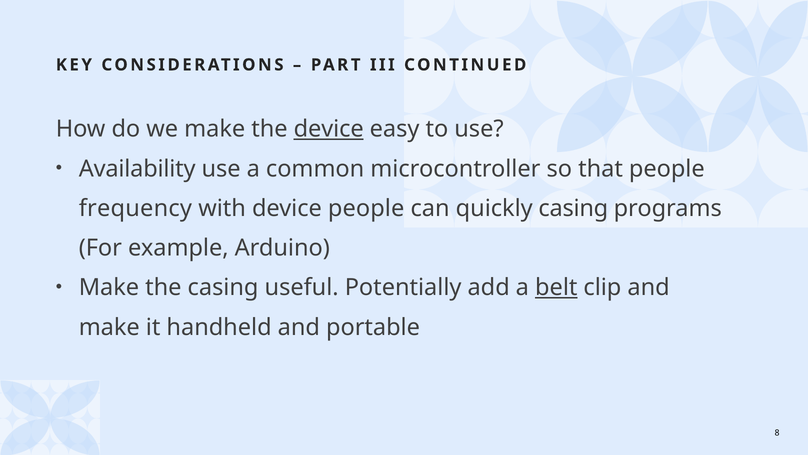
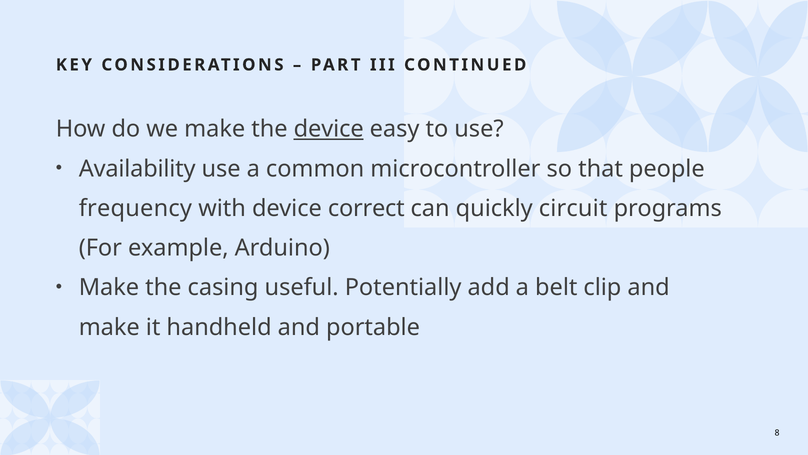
device people: people -> correct (366, 208)
quickly casing: casing -> circuit (573, 208)
belt underline: present -> none (556, 287)
